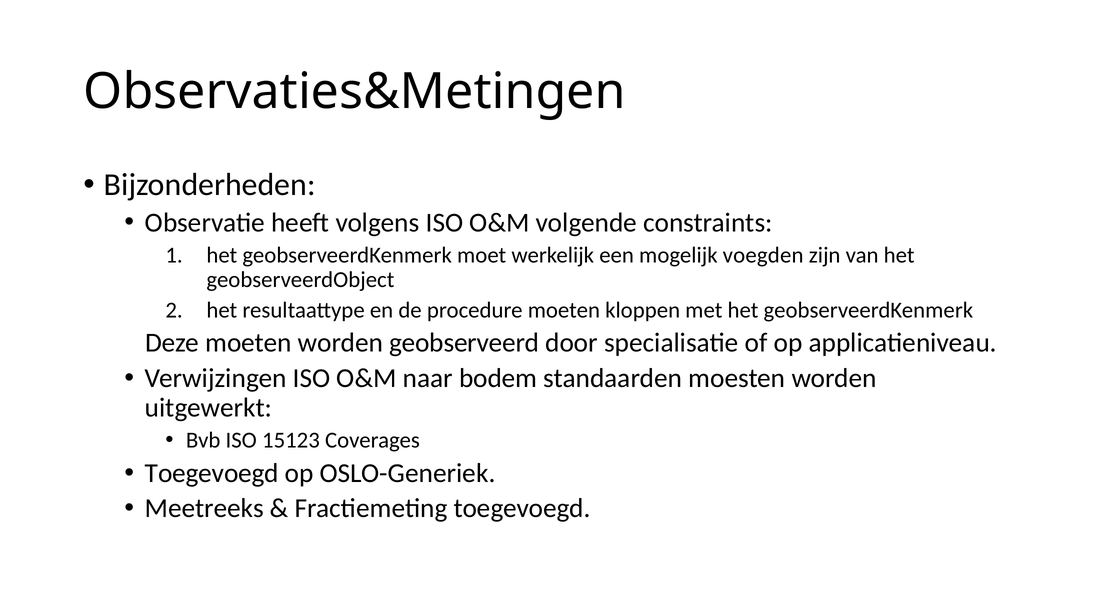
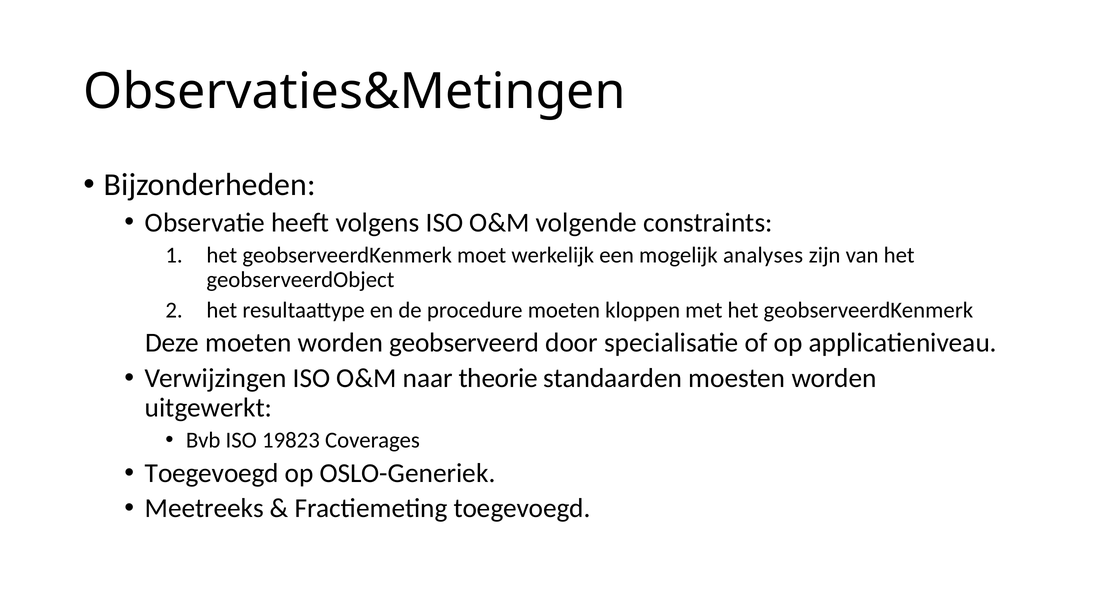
voegden: voegden -> analyses (763, 255)
bodem: bodem -> theorie (498, 378)
15123: 15123 -> 19823 (291, 441)
